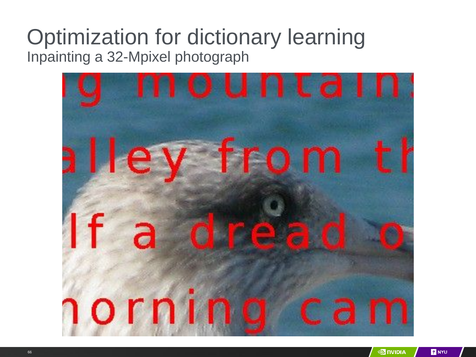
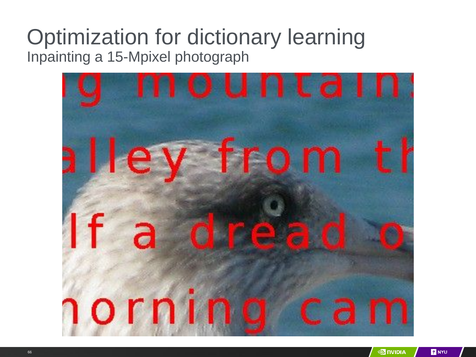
32-Mpixel: 32-Mpixel -> 15-Mpixel (139, 57)
